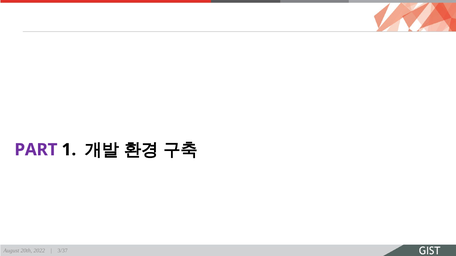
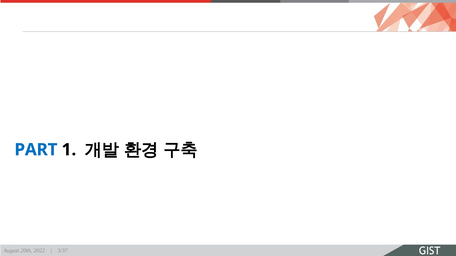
PART colour: purple -> blue (36, 150)
